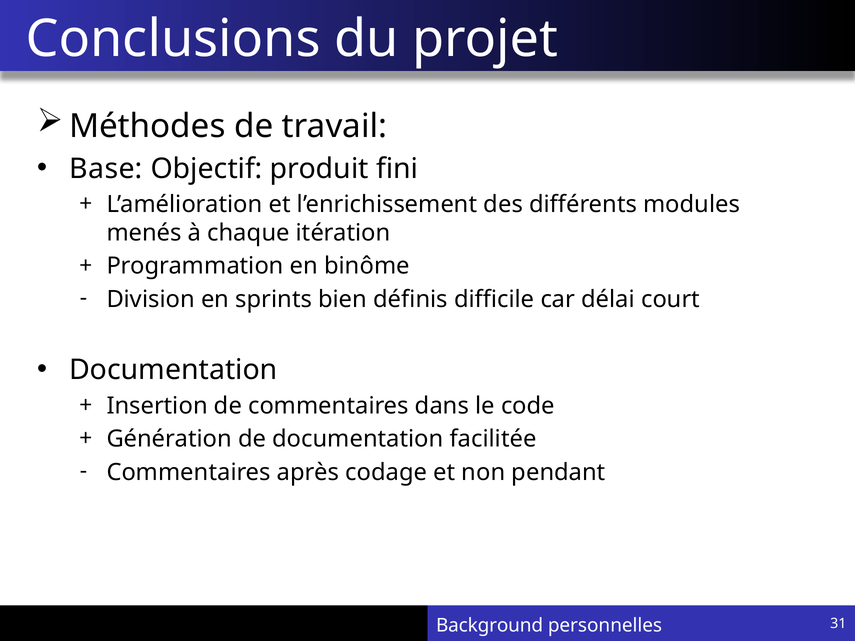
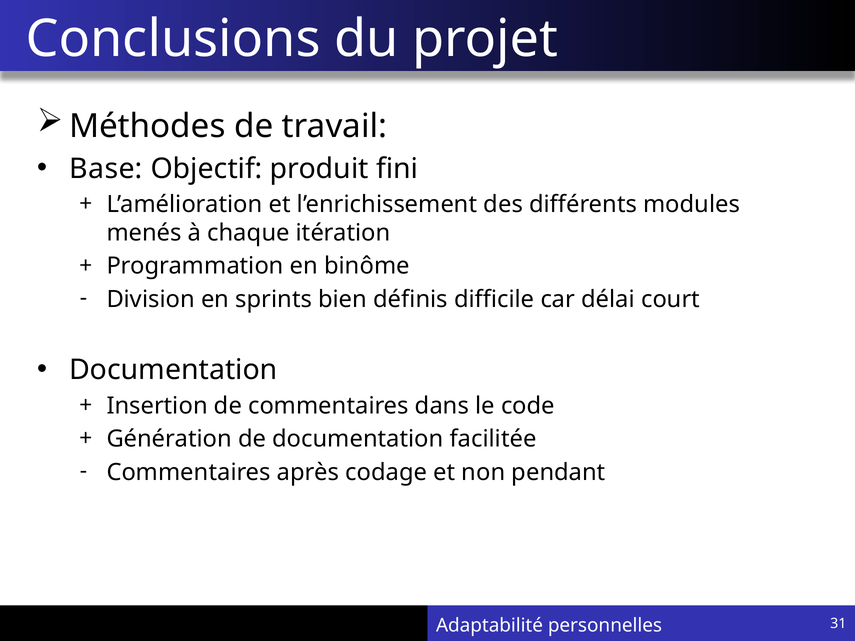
Background: Background -> Adaptabilité (490, 625)
